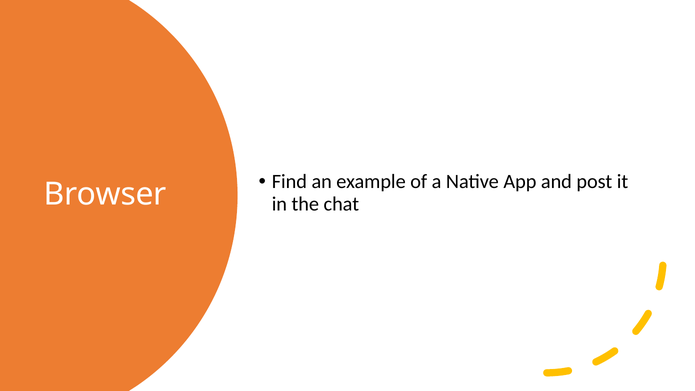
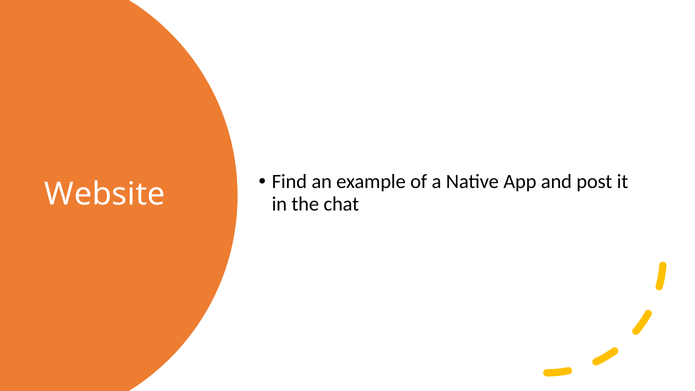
Browser: Browser -> Website (105, 194)
